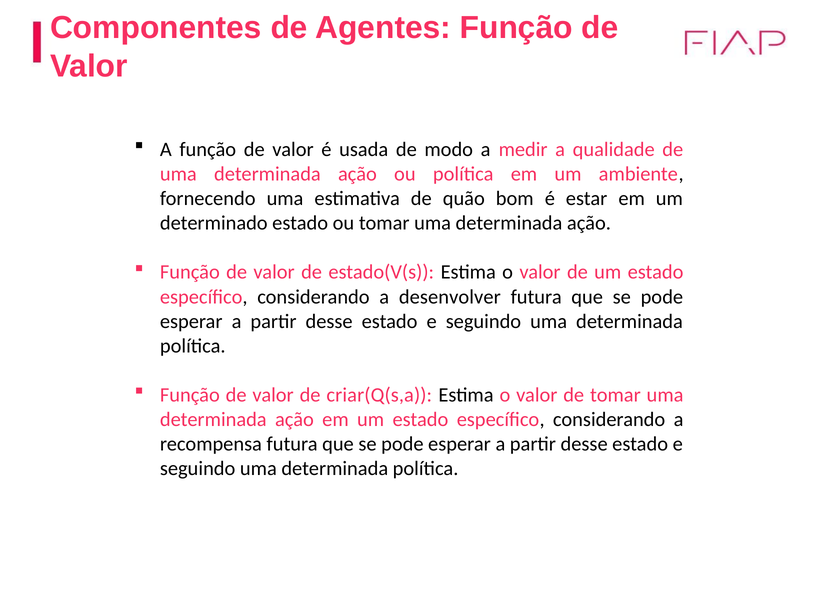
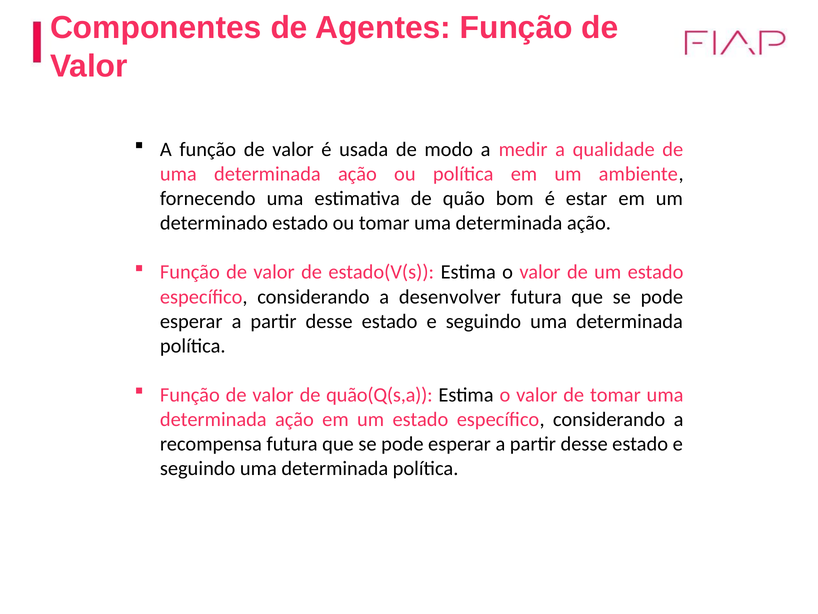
criar(Q(s,a: criar(Q(s,a -> quão(Q(s,a (379, 395)
